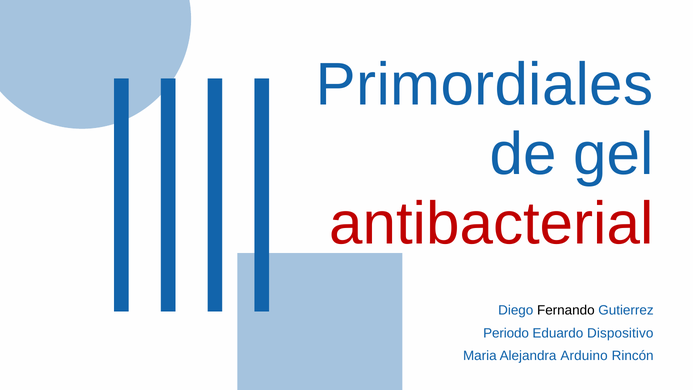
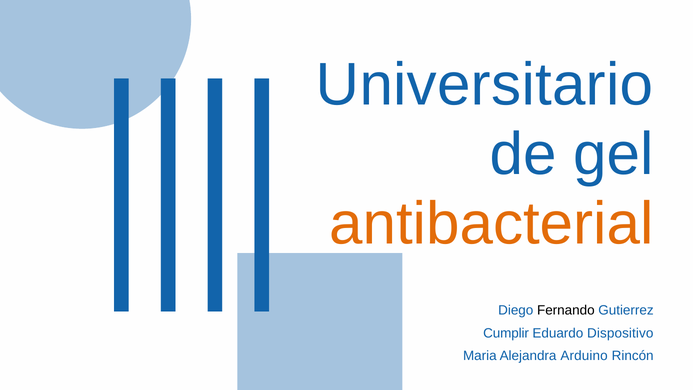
Primordiales: Primordiales -> Universitario (485, 85)
antibacterial colour: red -> orange (491, 224)
Periodo: Periodo -> Cumplir (506, 333)
